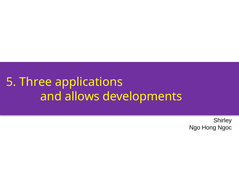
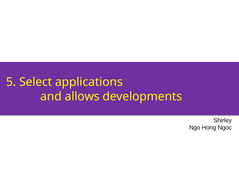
Three: Three -> Select (36, 82)
